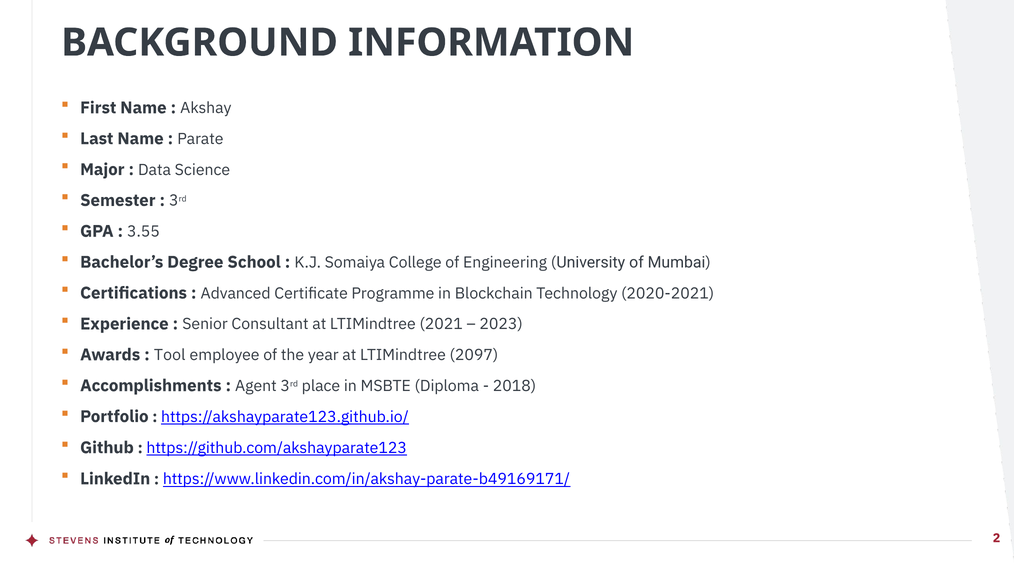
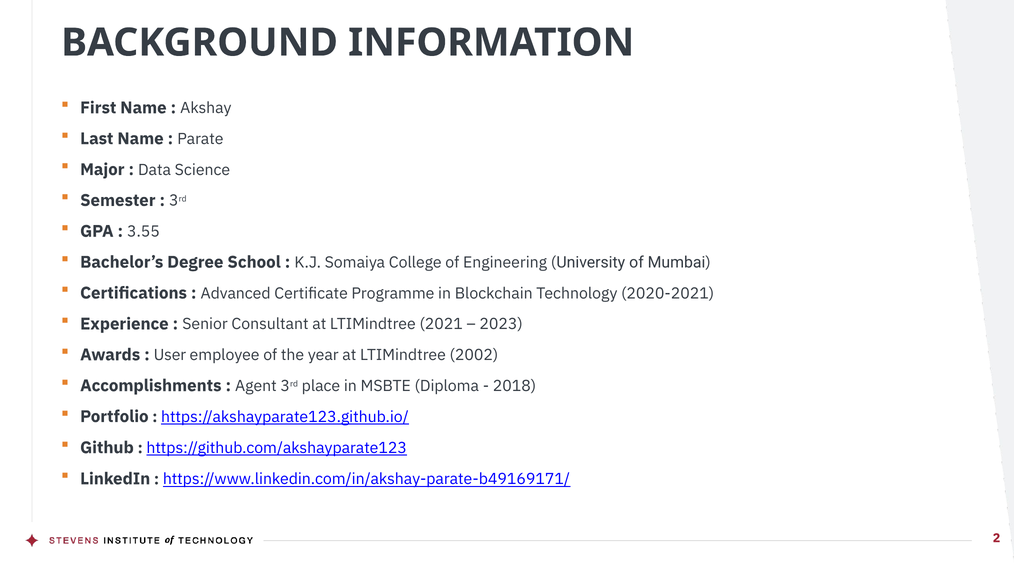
Tool: Tool -> User (170, 355)
2097: 2097 -> 2002 (474, 355)
